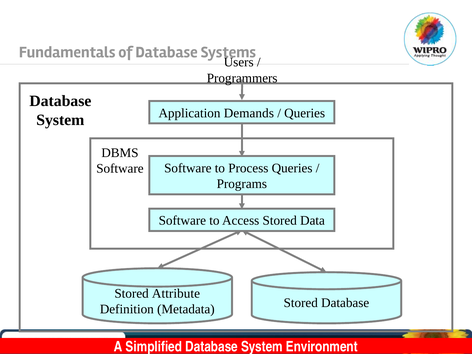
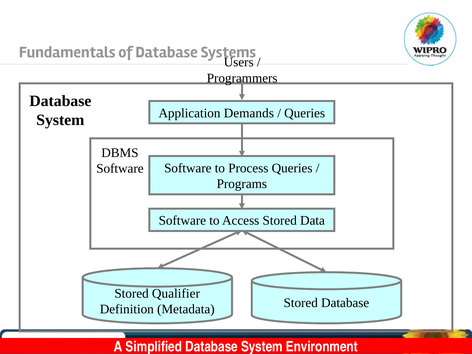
Attribute: Attribute -> Qualifier (176, 293)
